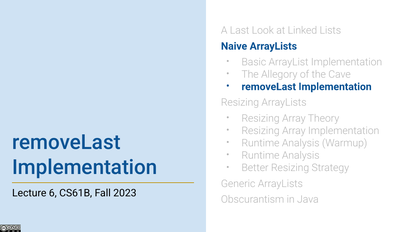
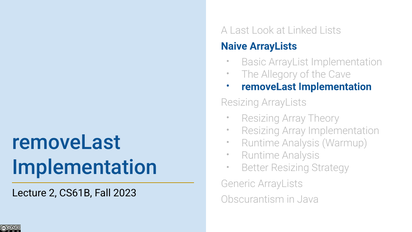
6: 6 -> 2 (53, 193)
